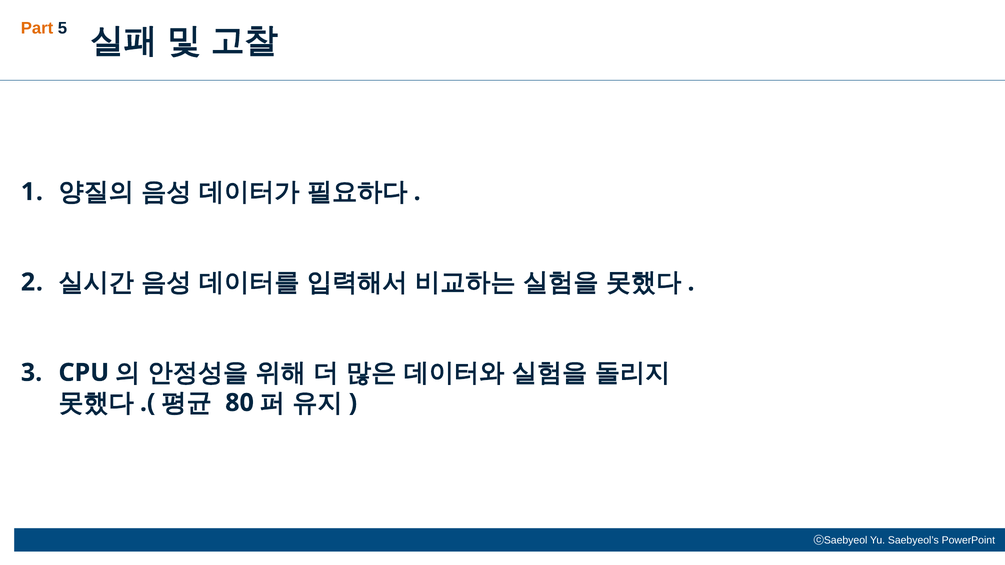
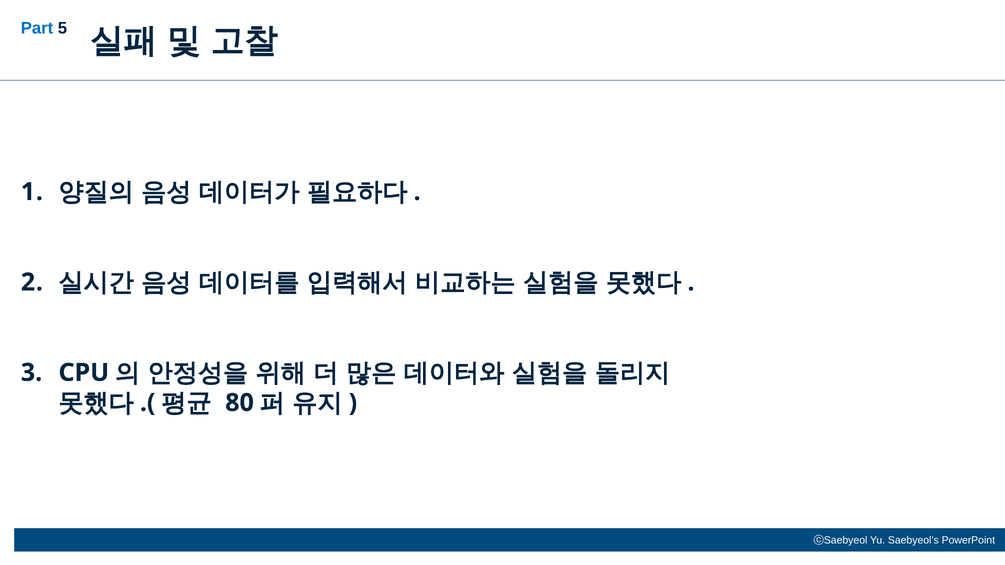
Part colour: orange -> blue (37, 28)
